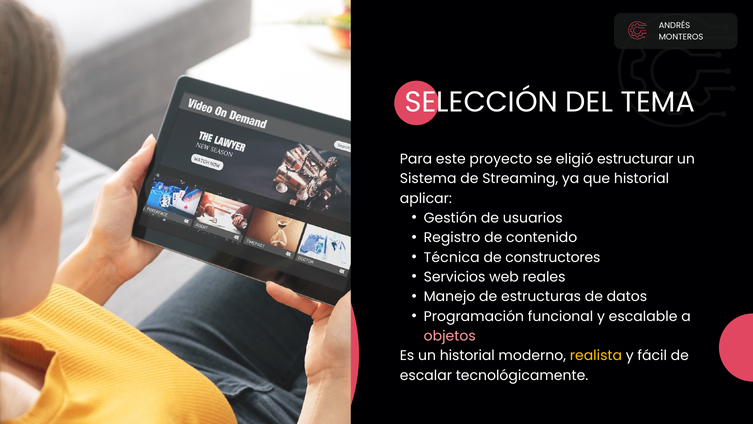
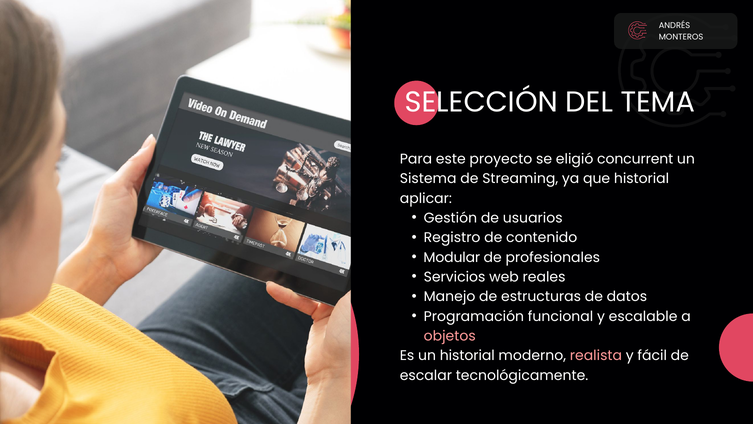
estructurar: estructurar -> concurrent (635, 159)
Técnica: Técnica -> Modular (452, 257)
constructores: constructores -> profesionales (553, 257)
realista colour: yellow -> pink (596, 355)
